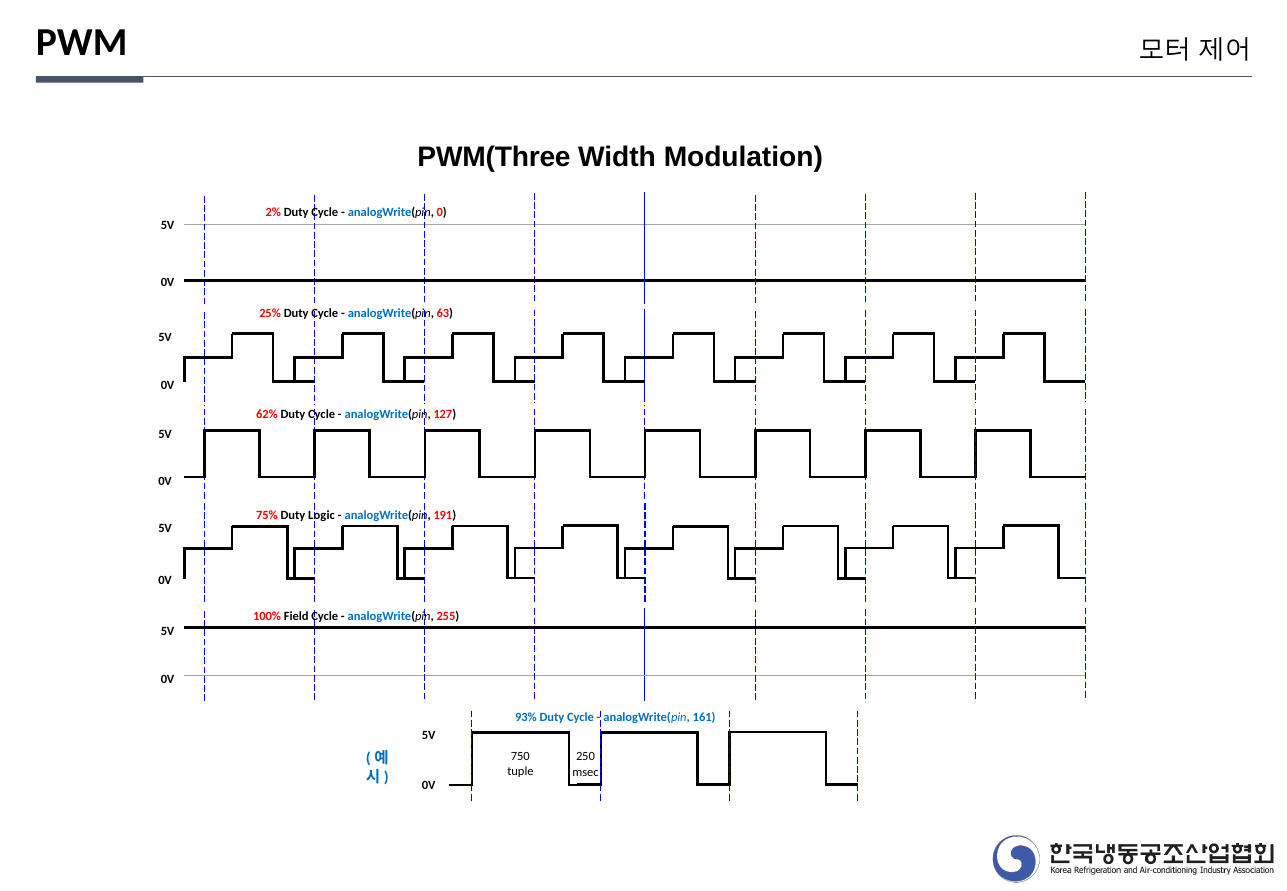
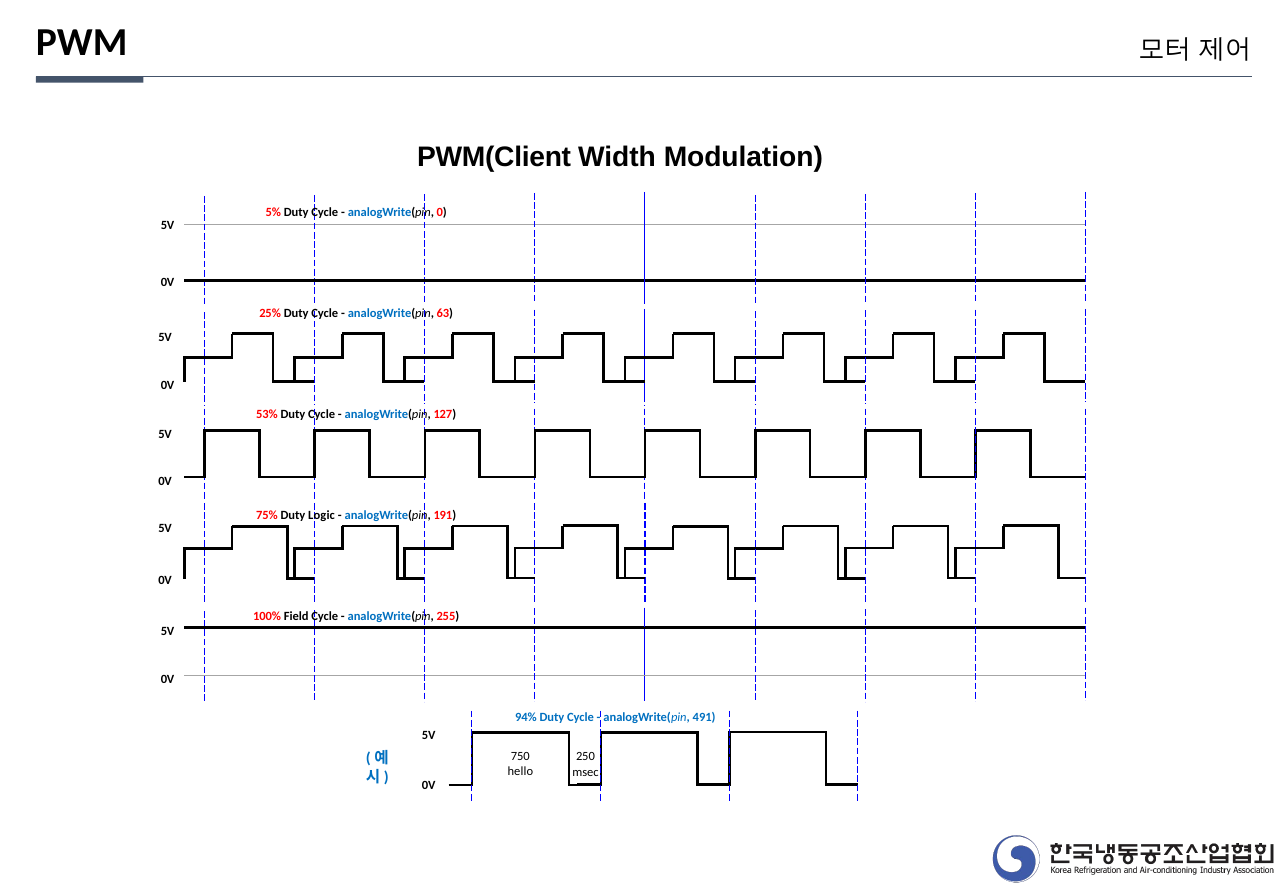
PWM(Three: PWM(Three -> PWM(Client (494, 158)
2%: 2% -> 5% (273, 212)
62%: 62% -> 53% (267, 414)
93%: 93% -> 94% (526, 717)
161: 161 -> 491 (704, 717)
tuple: tuple -> hello (520, 771)
